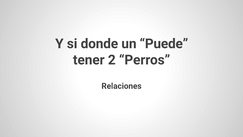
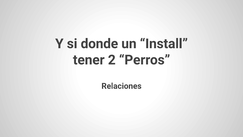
Puede: Puede -> Install (164, 44)
